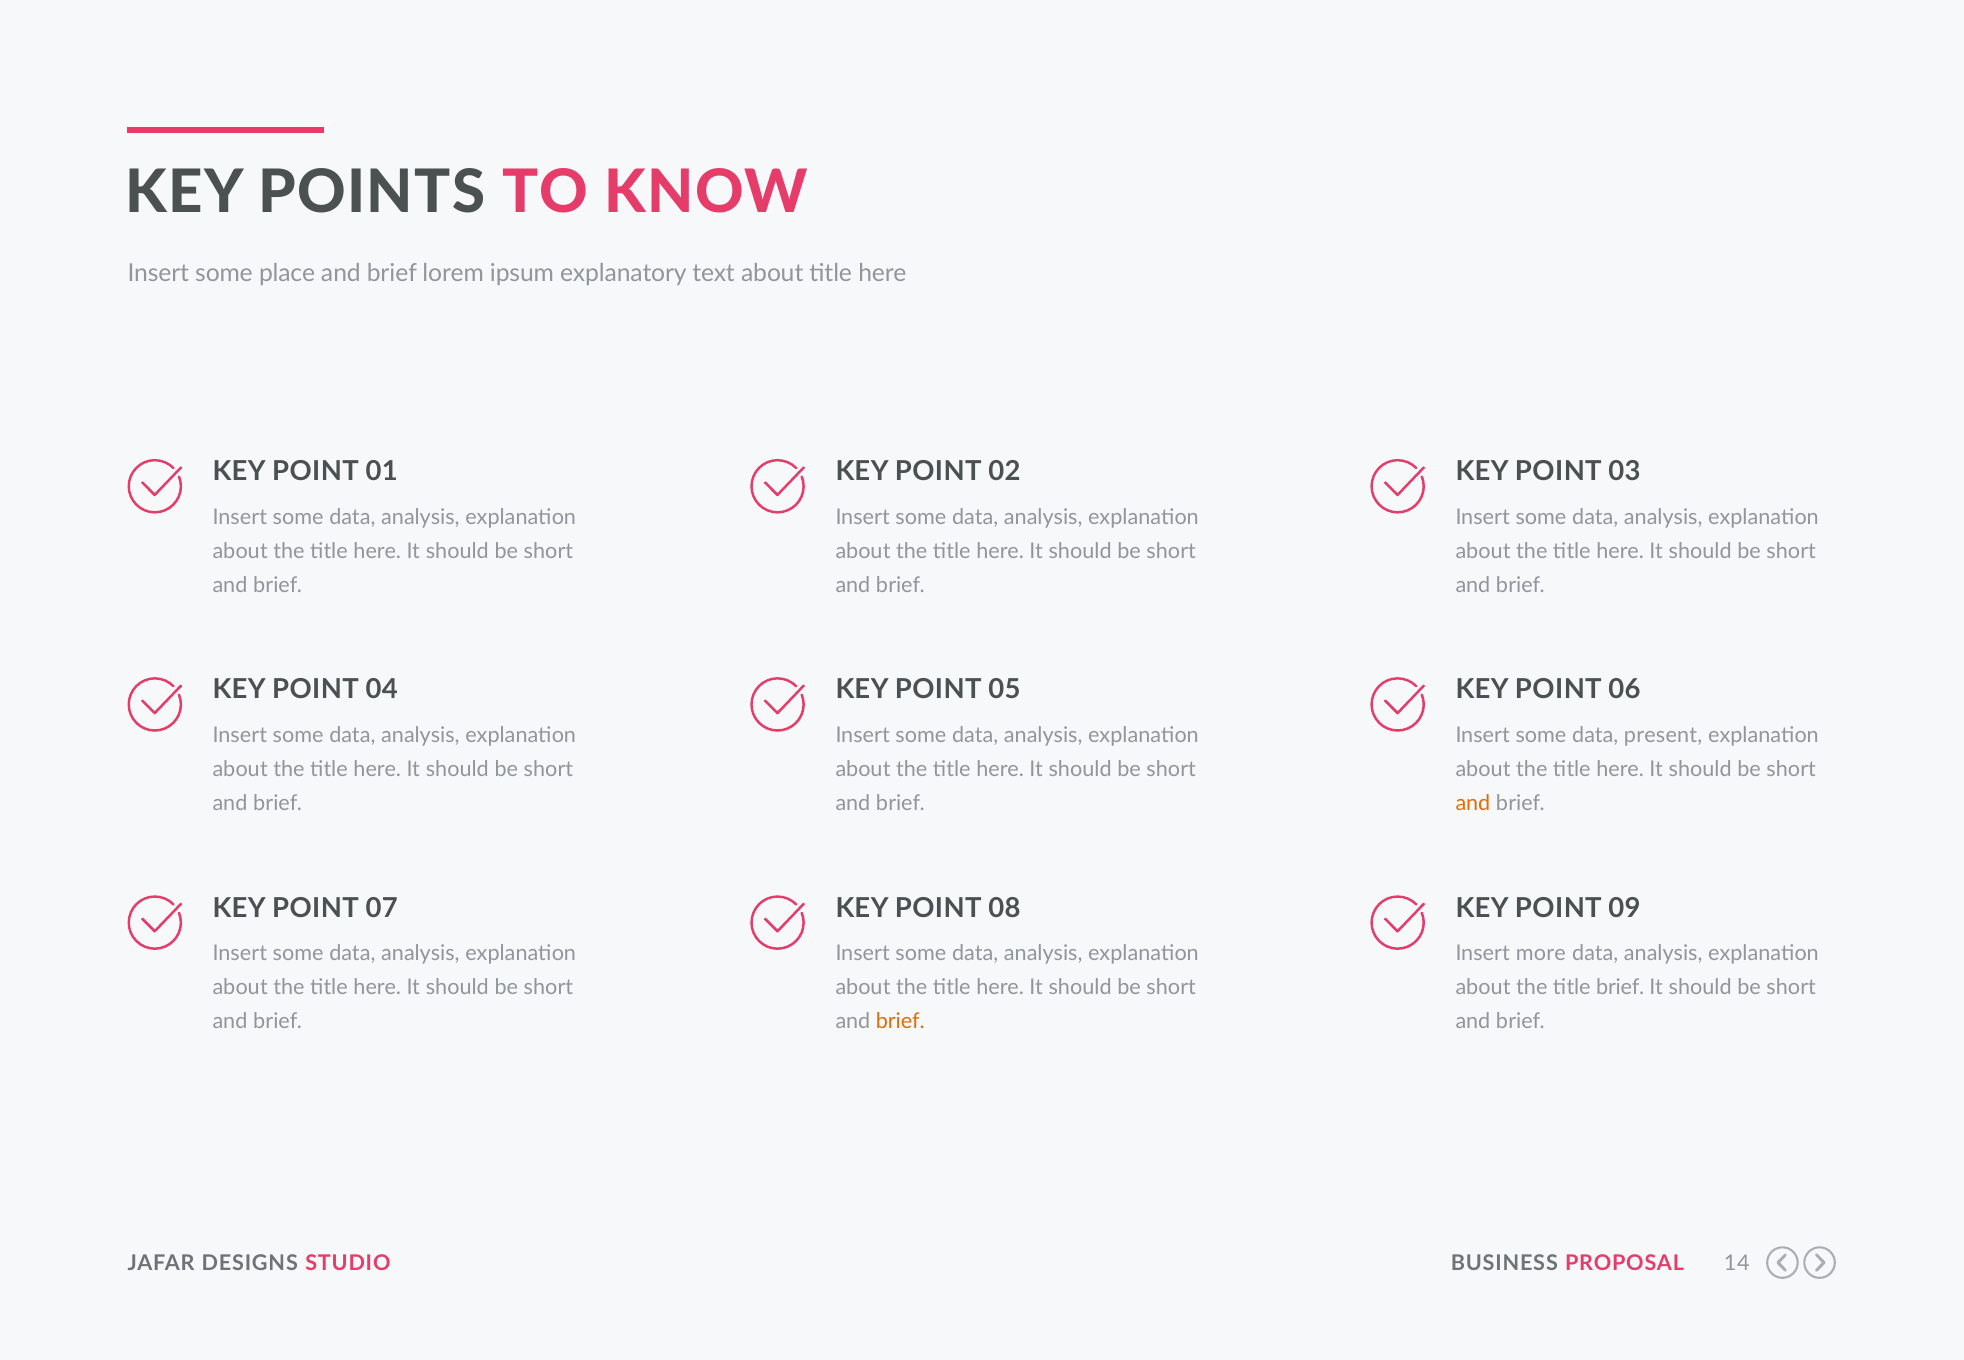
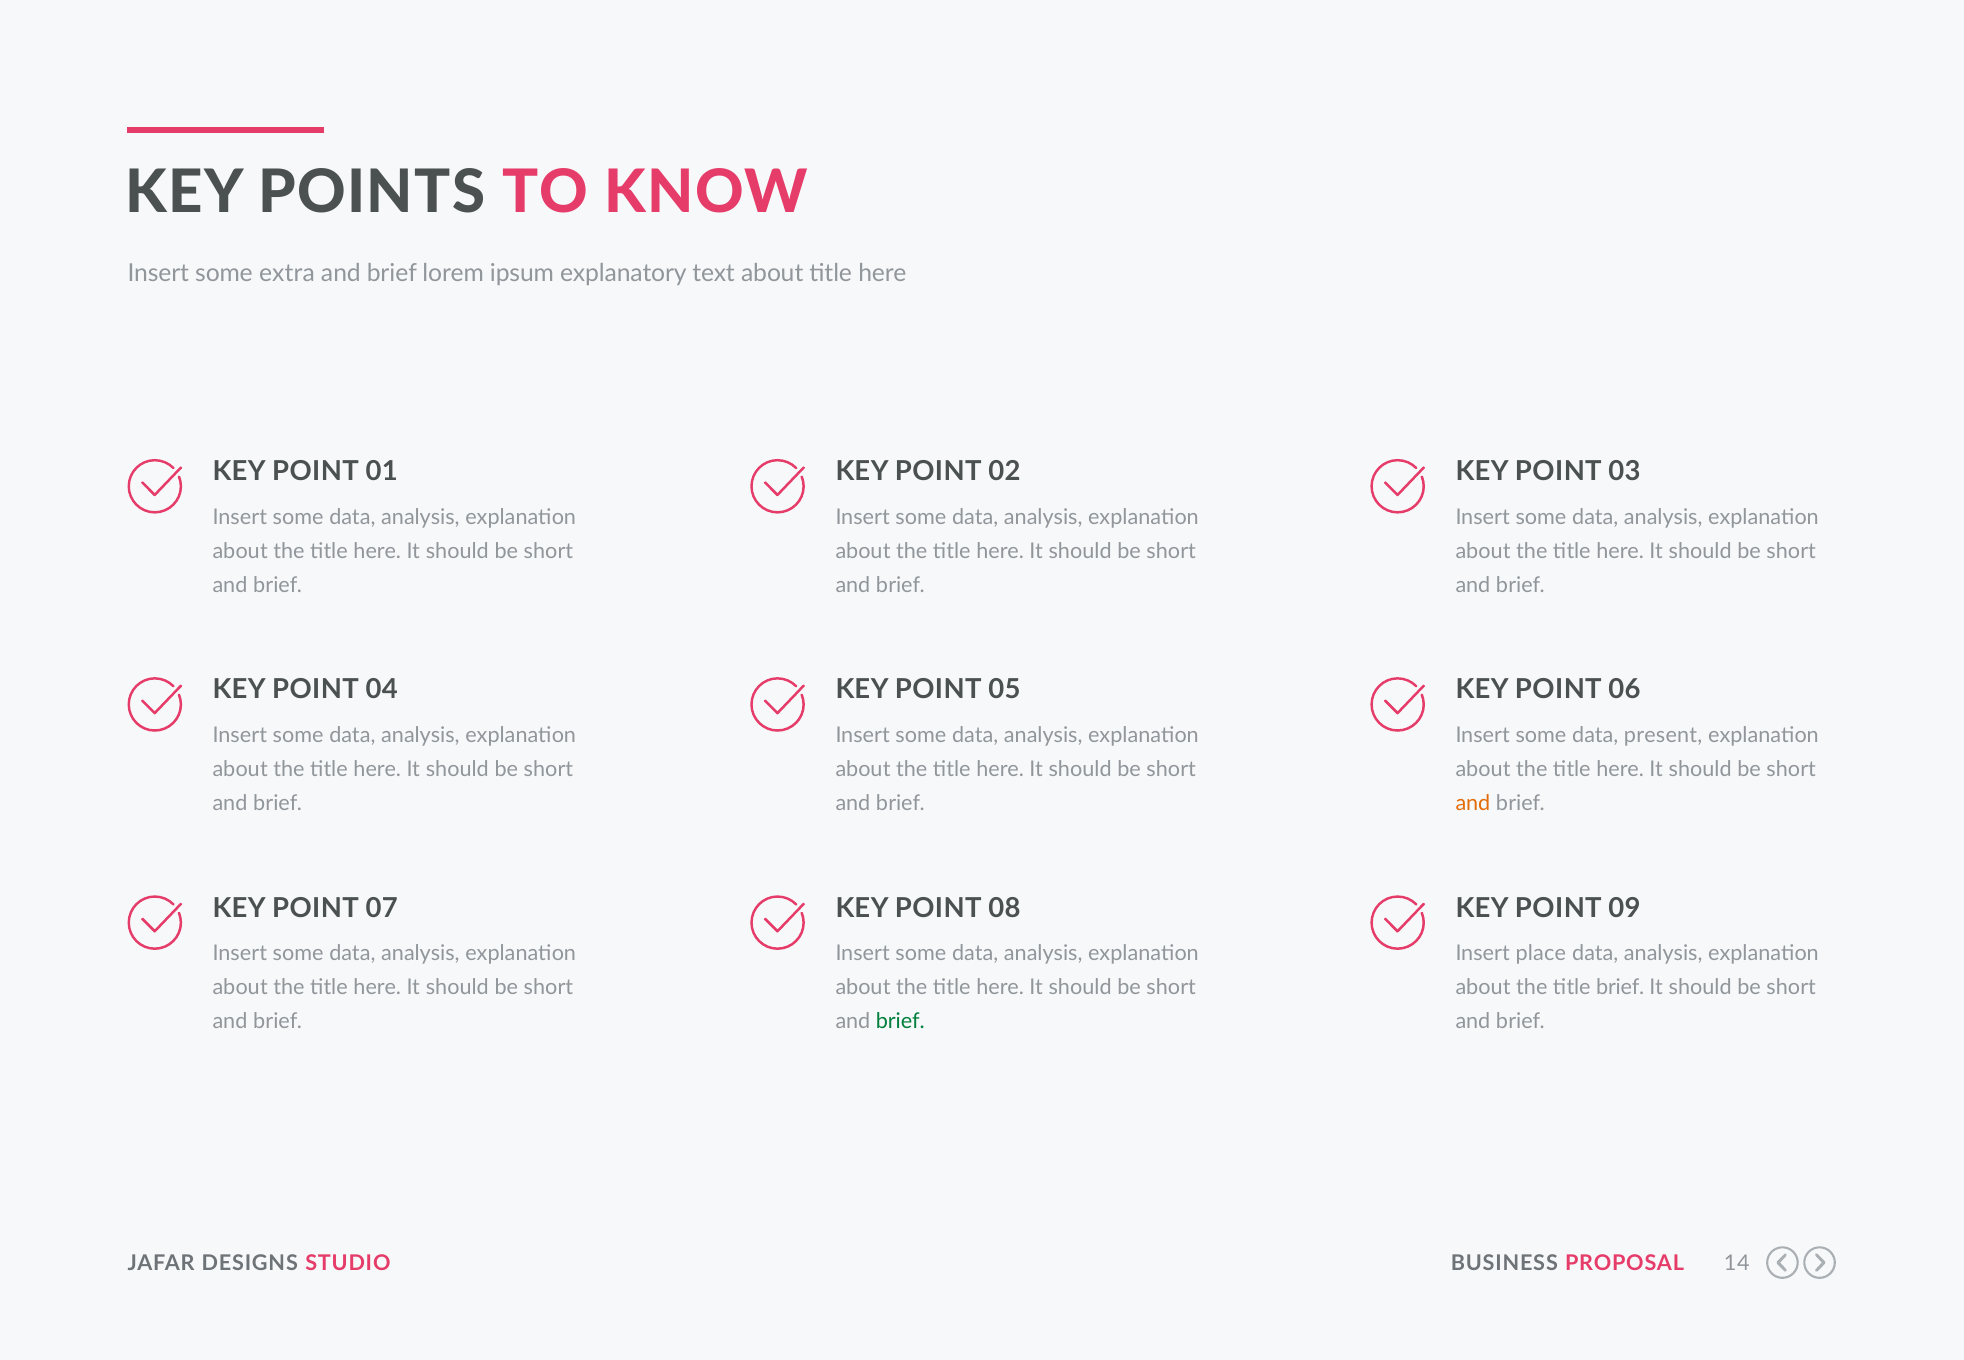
place: place -> extra (287, 273)
more: more -> place (1541, 953)
brief colour: orange -> green (900, 1021)
